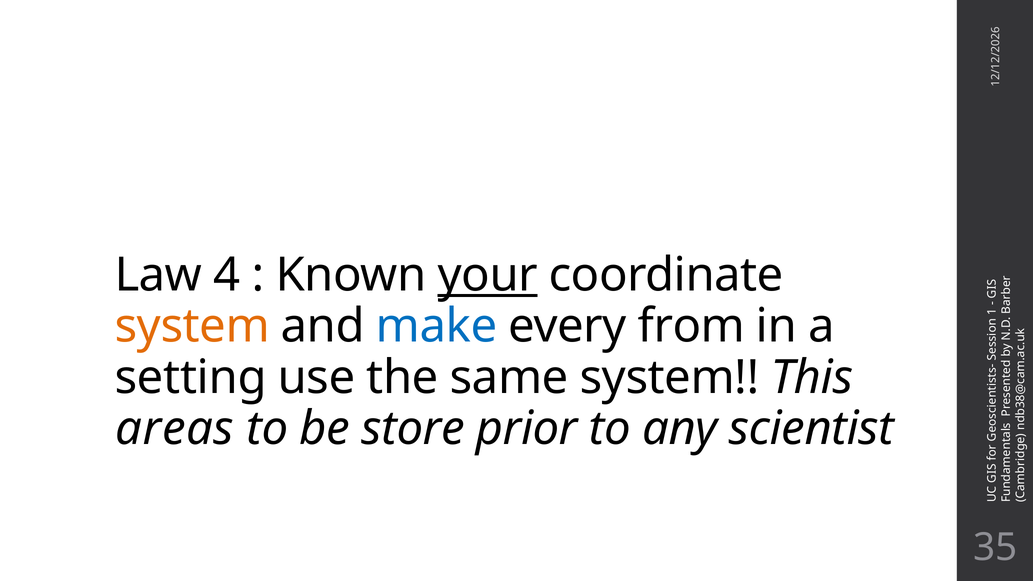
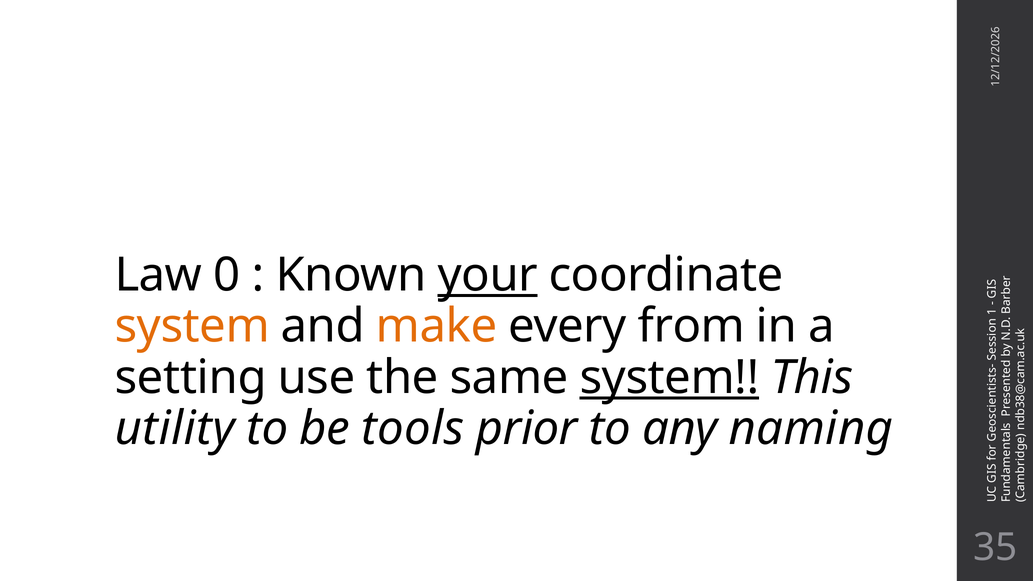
Law 4: 4 -> 0 (227, 275)
make colour: blue -> orange (437, 326)
system underline: none -> present (670, 378)
areas: areas -> utility (175, 429)
store: store -> tools (413, 429)
scientist: scientist -> naming (811, 429)
